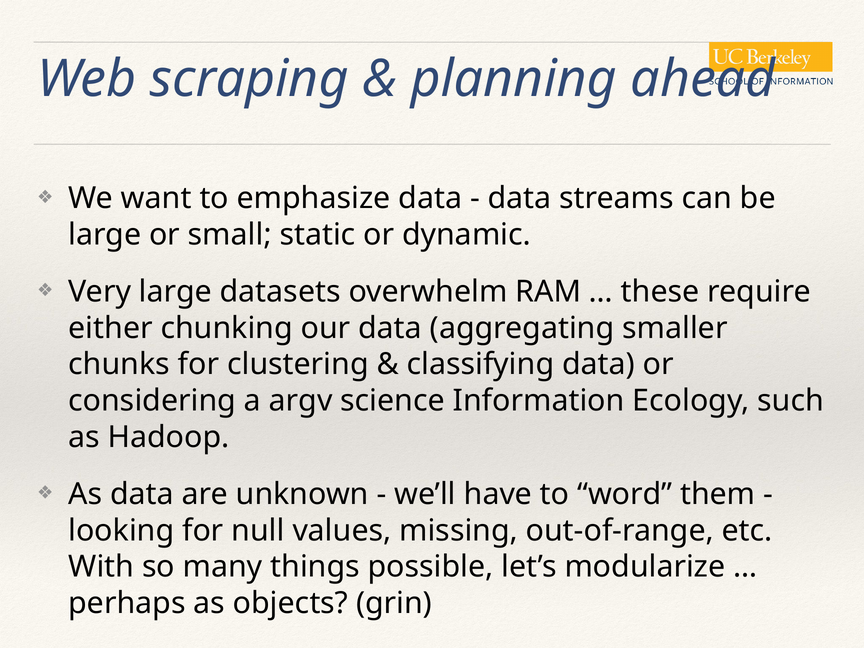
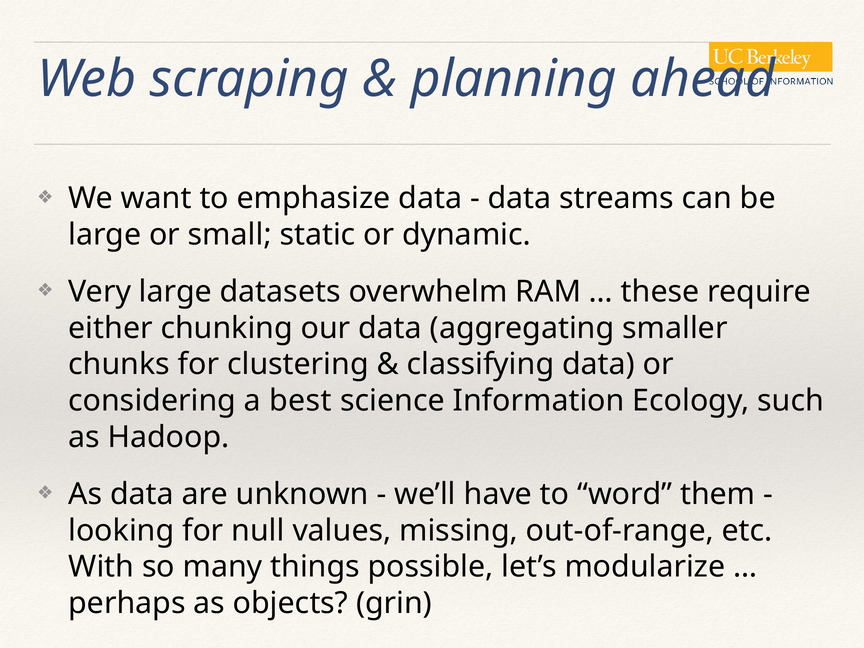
argv: argv -> best (300, 401)
